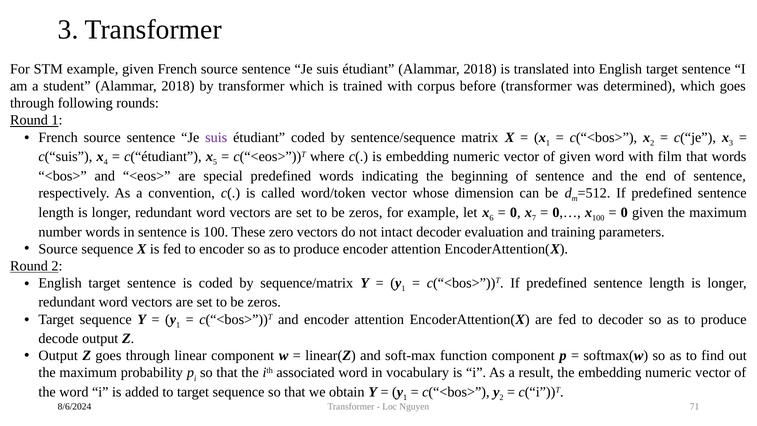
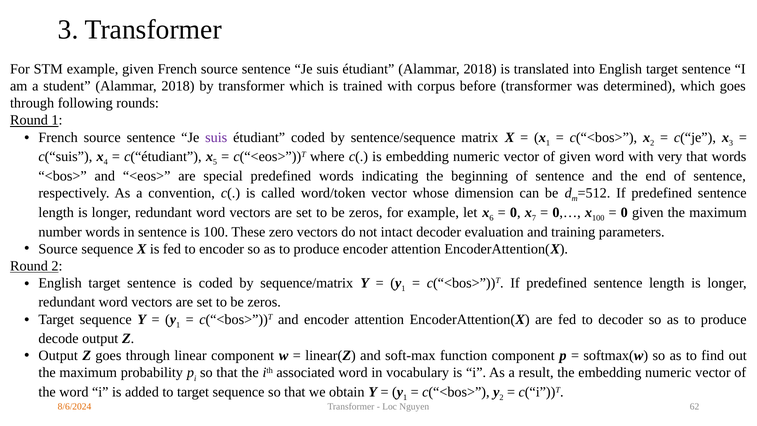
film: film -> very (670, 157)
8/6/2024 colour: black -> orange (74, 407)
71: 71 -> 62 (695, 407)
